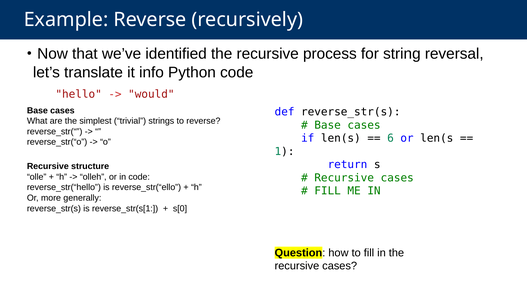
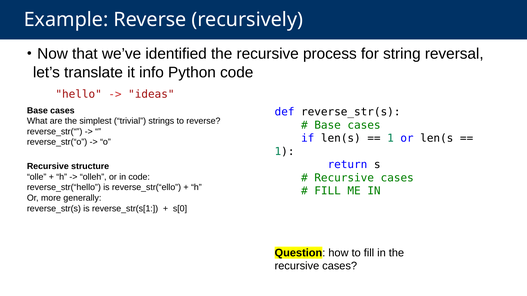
would: would -> ideas (151, 94)
6: 6 -> 1 (390, 139)
